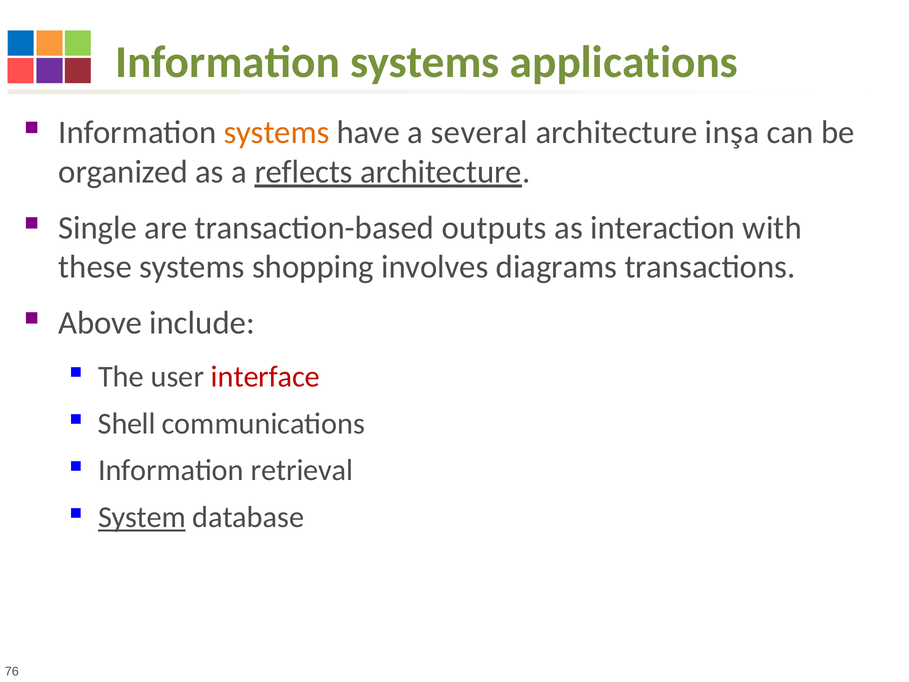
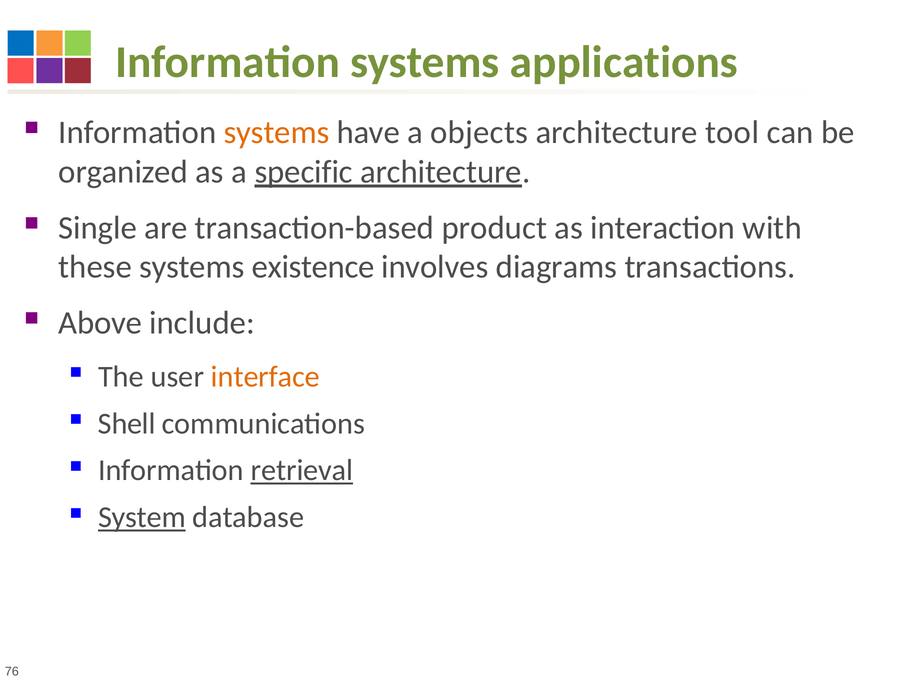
several: several -> objects (479, 133)
inşa: inşa -> tool (732, 133)
reflects: reflects -> specific (304, 172)
outputs: outputs -> product (494, 228)
shopping: shopping -> existence (313, 267)
interface colour: red -> orange (266, 376)
retrieval underline: none -> present (302, 470)
